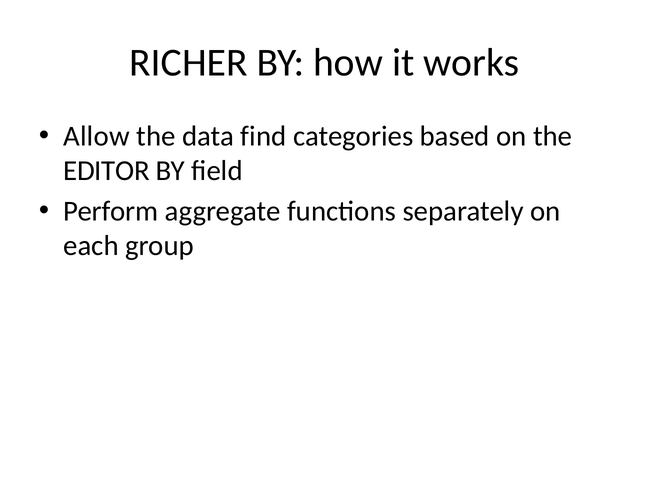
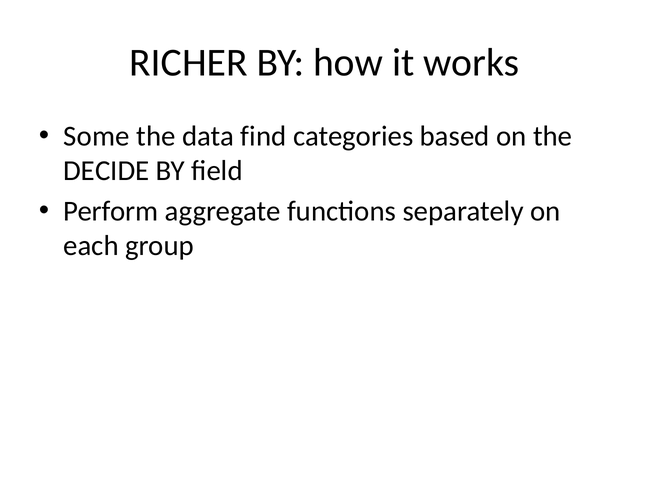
Allow: Allow -> Some (96, 136)
EDITOR: EDITOR -> DECIDE (106, 171)
